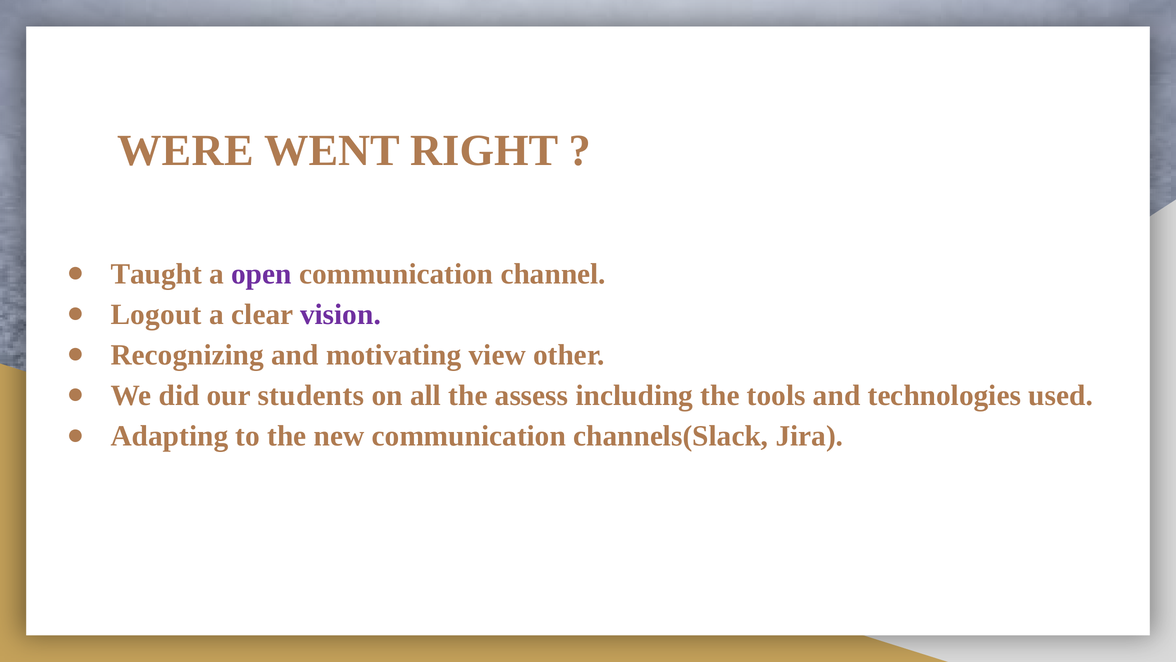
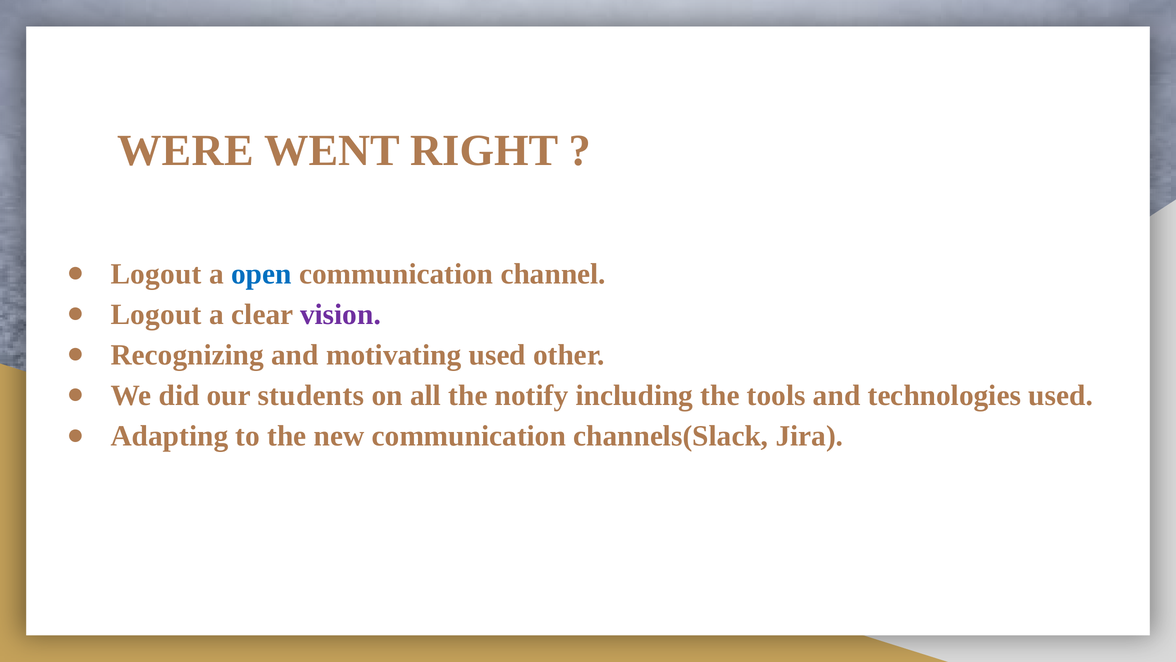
Taught: Taught -> Logout (156, 274)
open colour: purple -> blue (261, 274)
motivating view: view -> used (497, 355)
assess: assess -> notify (532, 395)
